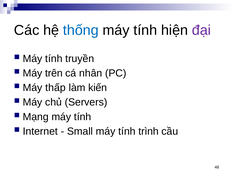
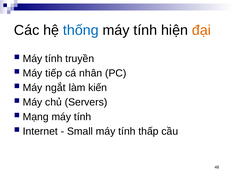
đại colour: purple -> orange (201, 30)
trên: trên -> tiếp (54, 73)
thấp: thấp -> ngắt (55, 88)
trình: trình -> thấp (148, 131)
